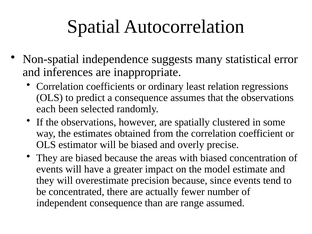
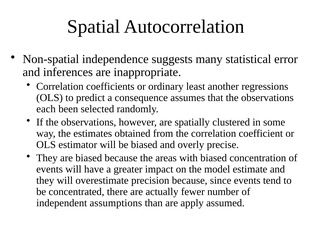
relation: relation -> another (223, 86)
independent consequence: consequence -> assumptions (116, 203)
range: range -> apply (192, 203)
